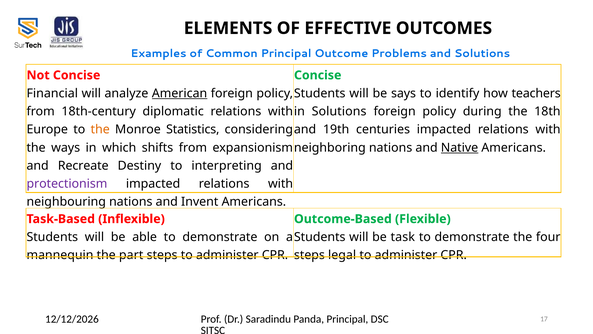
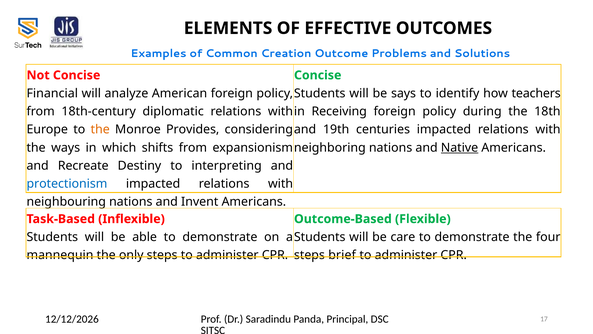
Common Principal: Principal -> Creation (286, 53)
American underline: present -> none (180, 93)
in Solutions: Solutions -> Receiving (339, 111)
Statistics: Statistics -> Provides (193, 129)
protectionism colour: purple -> blue (67, 184)
task: task -> care (403, 237)
part: part -> only (131, 255)
legal: legal -> brief (342, 255)
